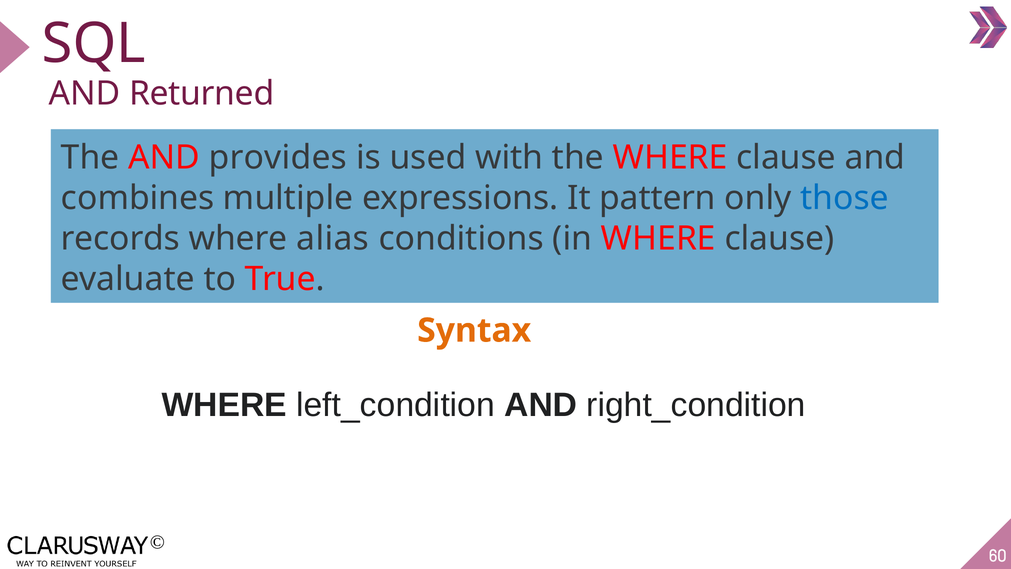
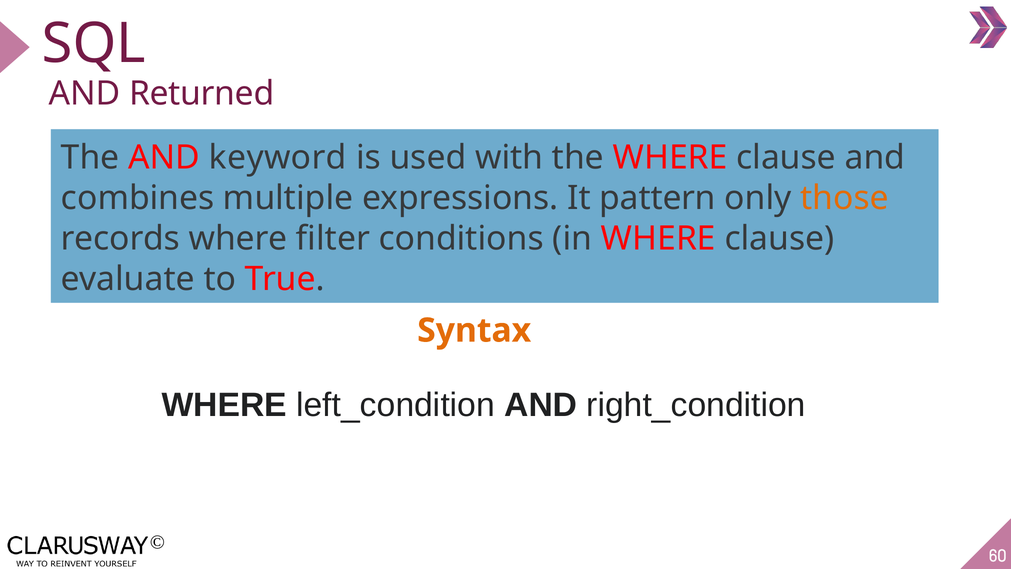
provides: provides -> keyword (278, 158)
those colour: blue -> orange (844, 198)
alias: alias -> filter (333, 238)
